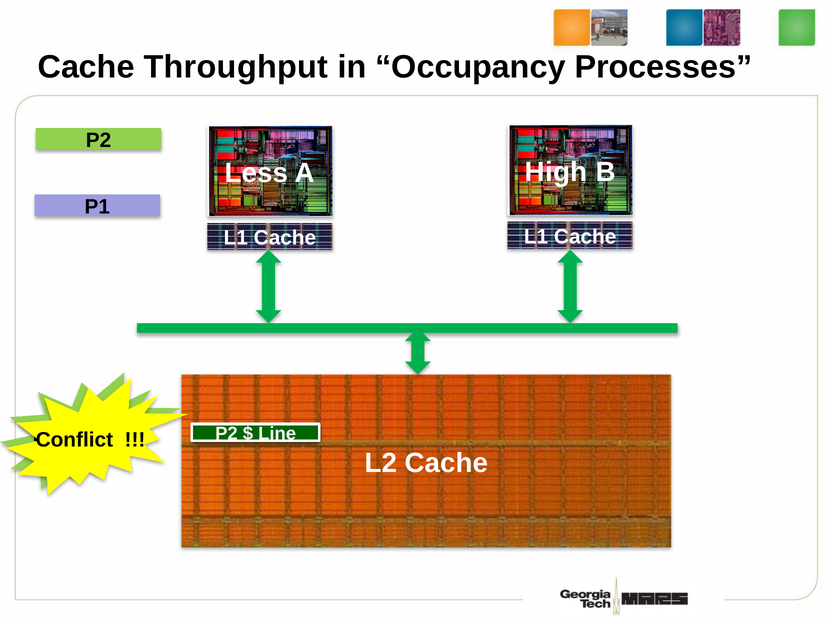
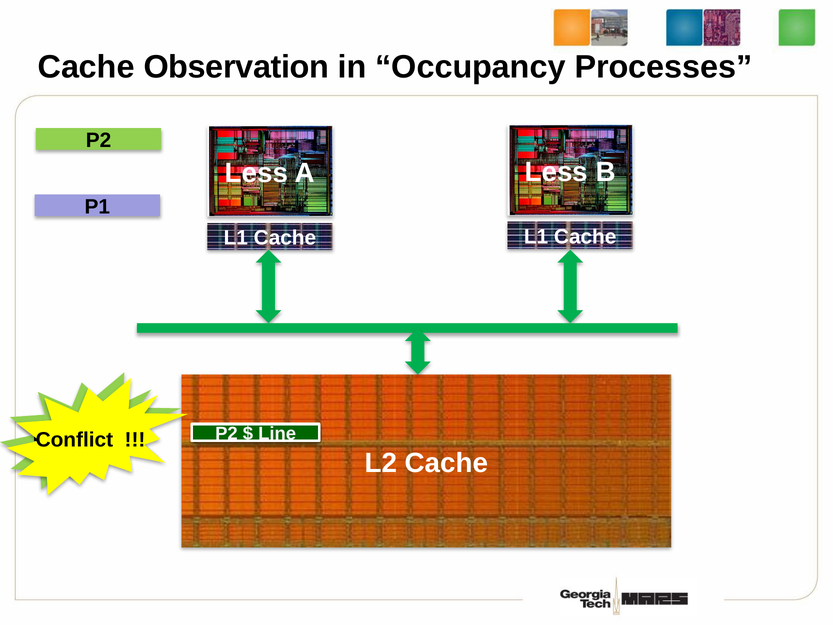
Throughput: Throughput -> Observation (236, 67)
High: High -> Less (556, 172)
